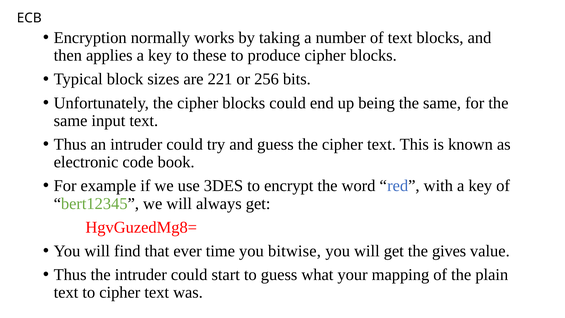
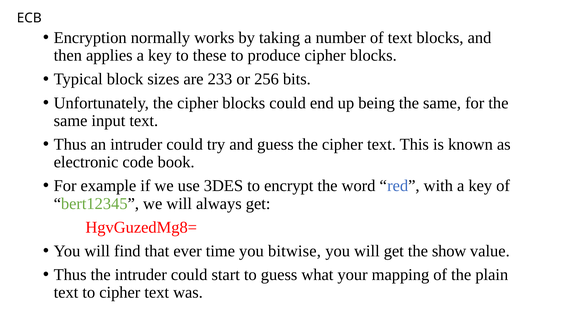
221: 221 -> 233 (220, 79)
gives: gives -> show (449, 251)
